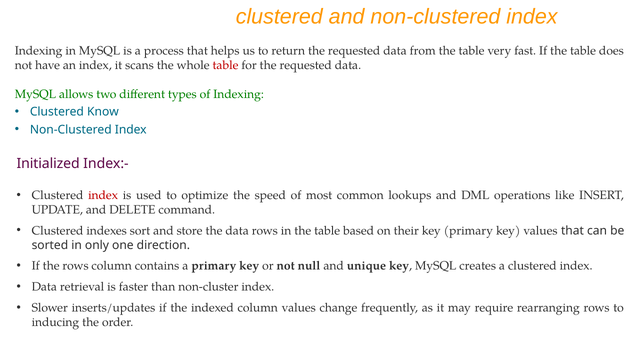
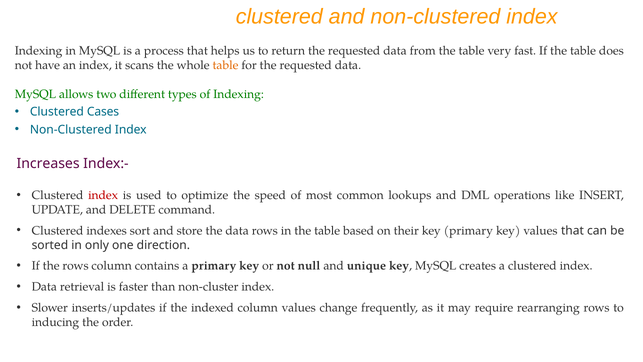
table colour: red -> orange (226, 65)
Know: Know -> Cases (103, 112)
Initialized: Initialized -> Increases (48, 163)
